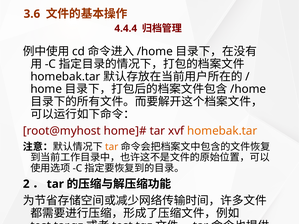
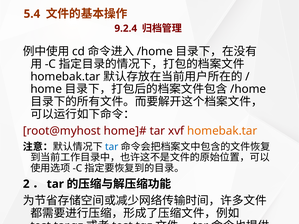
3.6: 3.6 -> 5.4 (32, 14)
4.4.4: 4.4.4 -> 9.2.4 (126, 28)
tar colour: orange -> blue (112, 147)
